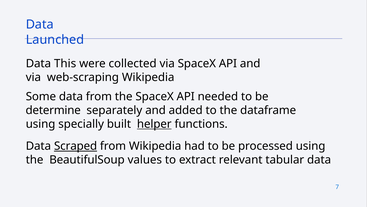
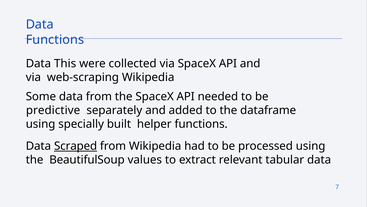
Launched: Launched -> Functions (55, 40)
determine: determine -> predictive (53, 110)
helper underline: present -> none (154, 124)
